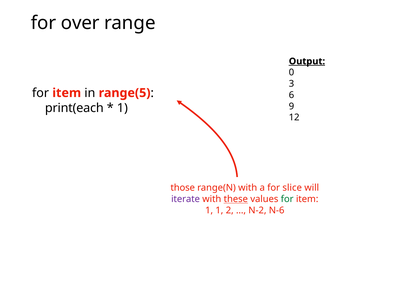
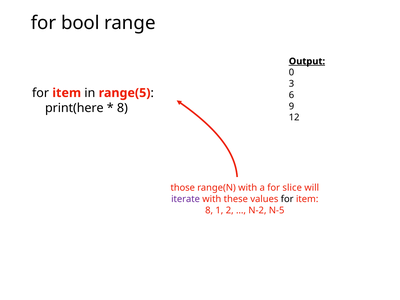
over: over -> bool (80, 23)
print(each: print(each -> print(here (74, 108)
1: 1 -> 8 (122, 108)
these underline: present -> none (236, 199)
for colour: green -> black (287, 199)
1: 1 -> 8 (209, 210)
N-6: N-6 -> N-5 (277, 210)
